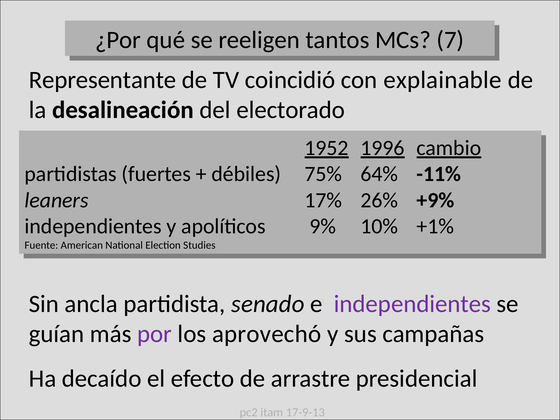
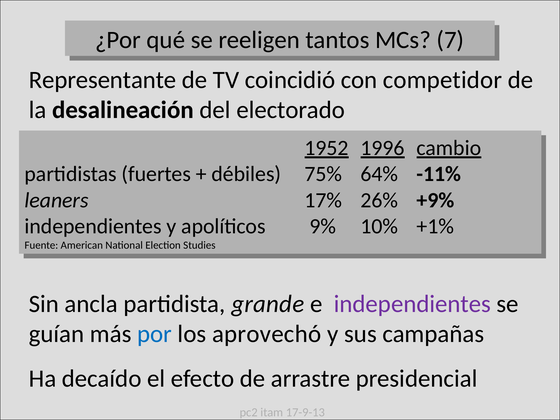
explainable: explainable -> competidor (443, 80)
senado: senado -> grande (268, 304)
por colour: purple -> blue (155, 334)
